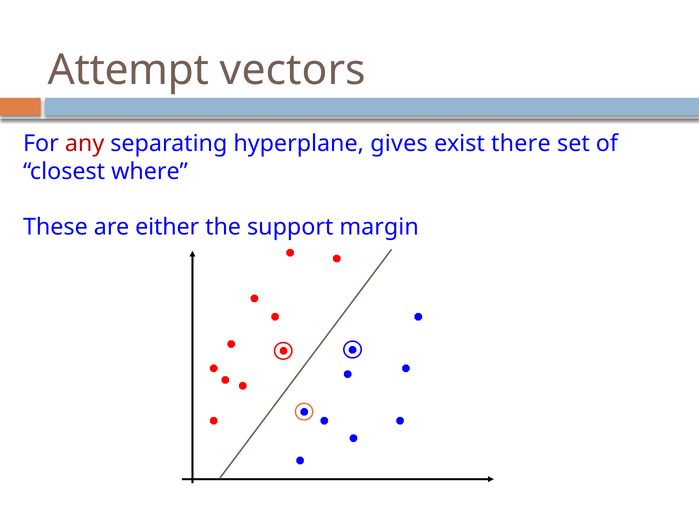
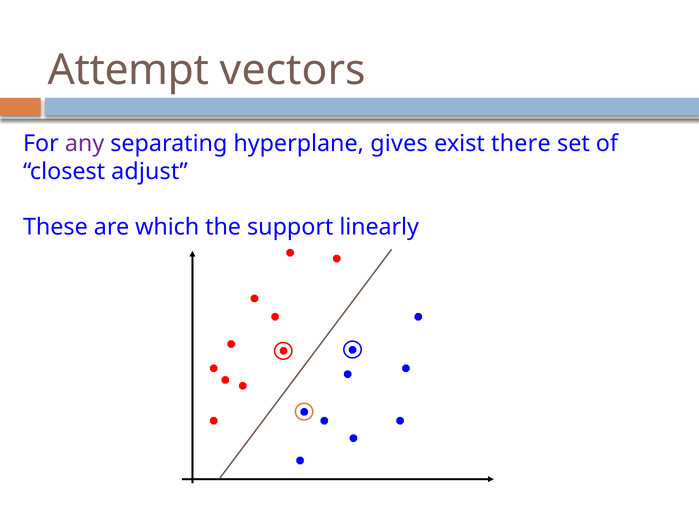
any colour: red -> purple (85, 144)
where: where -> adjust (150, 171)
either: either -> which (167, 227)
margin: margin -> linearly (379, 227)
